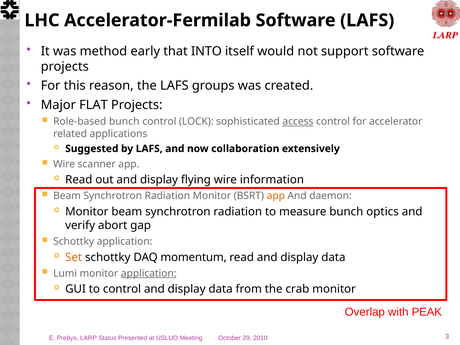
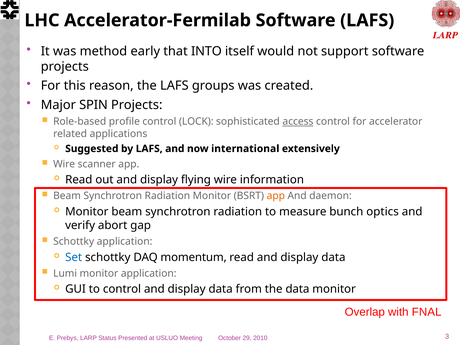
FLAT: FLAT -> SPIN (93, 105)
Role-based bunch: bunch -> profile (124, 122)
collaboration: collaboration -> international (245, 149)
Set colour: orange -> blue (74, 257)
application underline: present -> none (149, 273)
the crab: crab -> data (297, 289)
PEAK: PEAK -> FNAL (427, 312)
